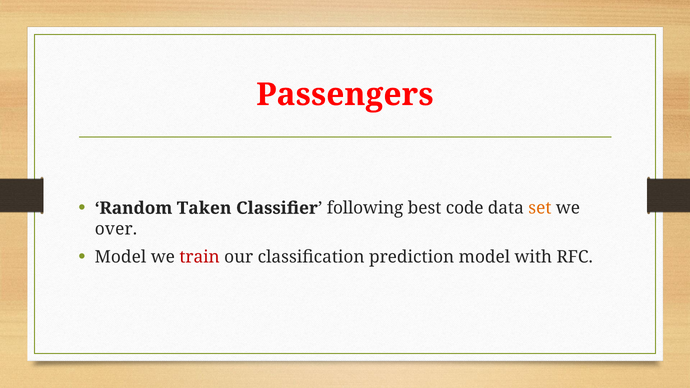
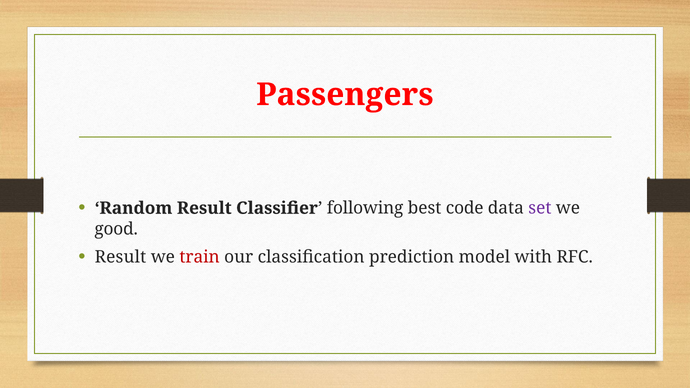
Random Taken: Taken -> Result (204, 208)
set colour: orange -> purple (540, 208)
over: over -> good (116, 229)
Model: Model -> Result (120, 257)
